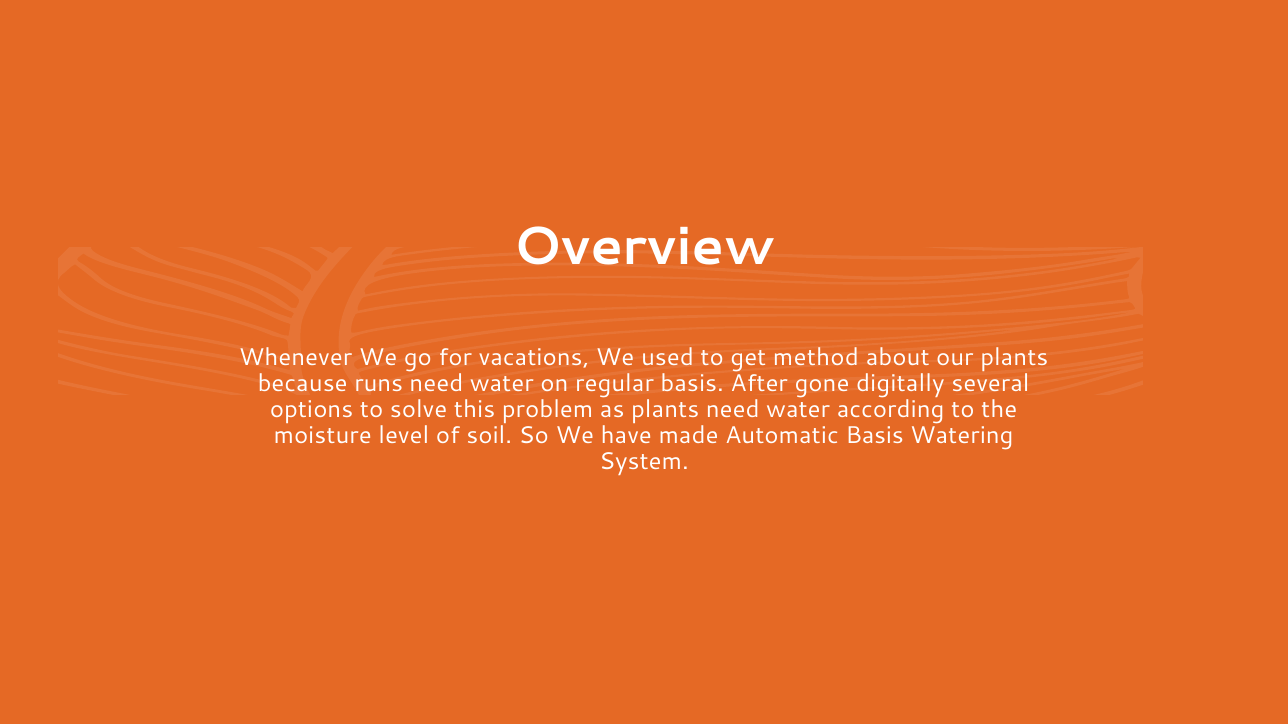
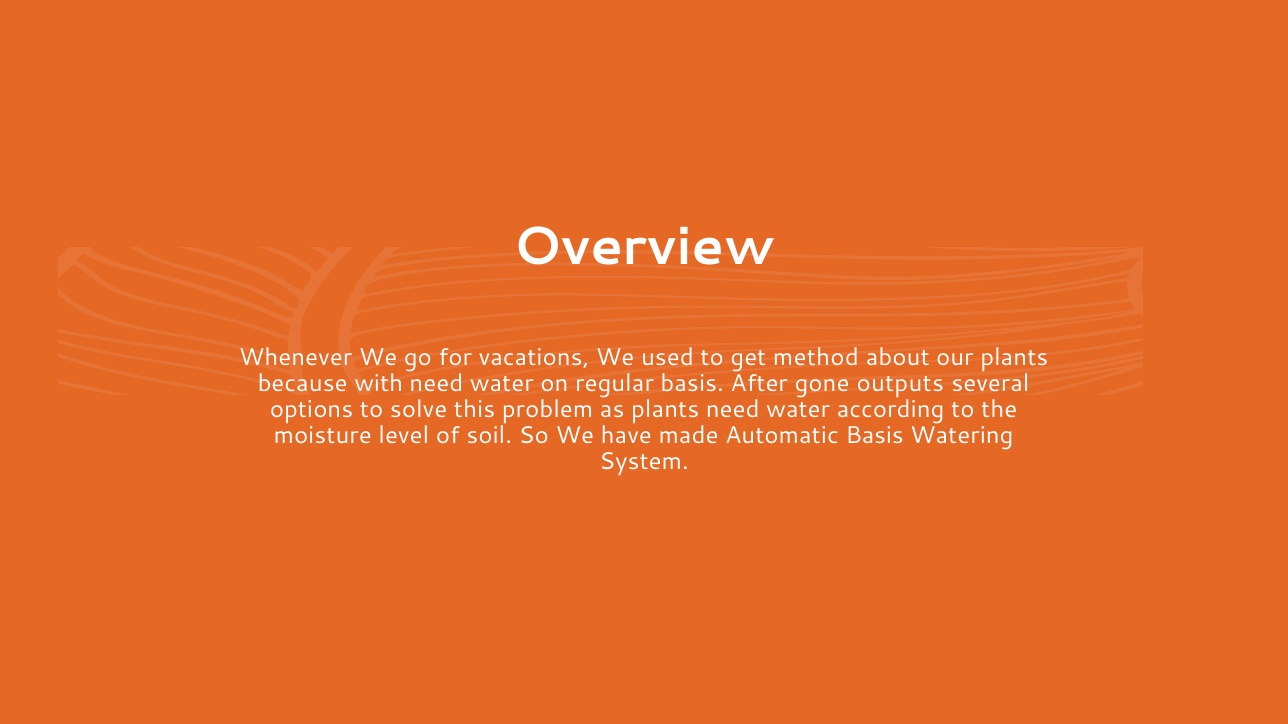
runs: runs -> with (379, 383)
digitally: digitally -> outputs (900, 383)
